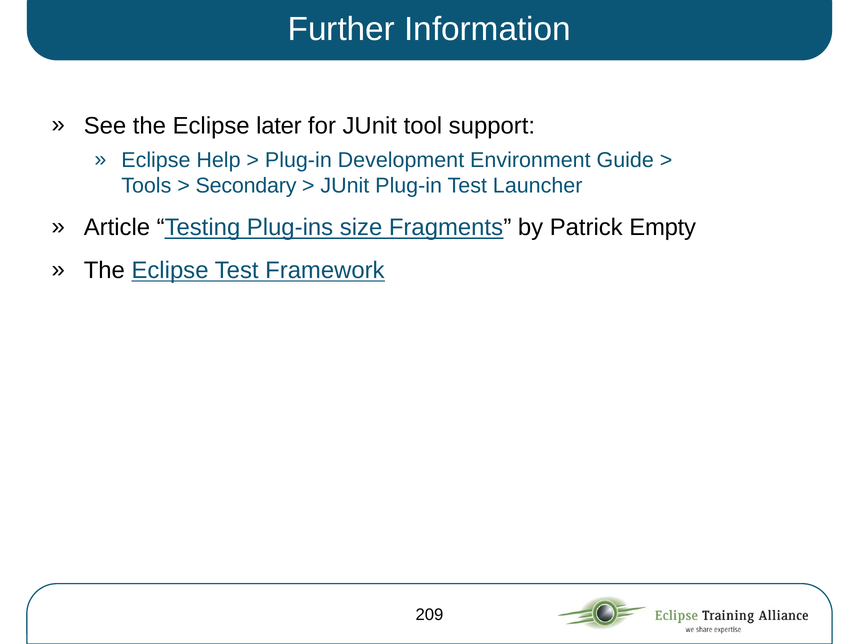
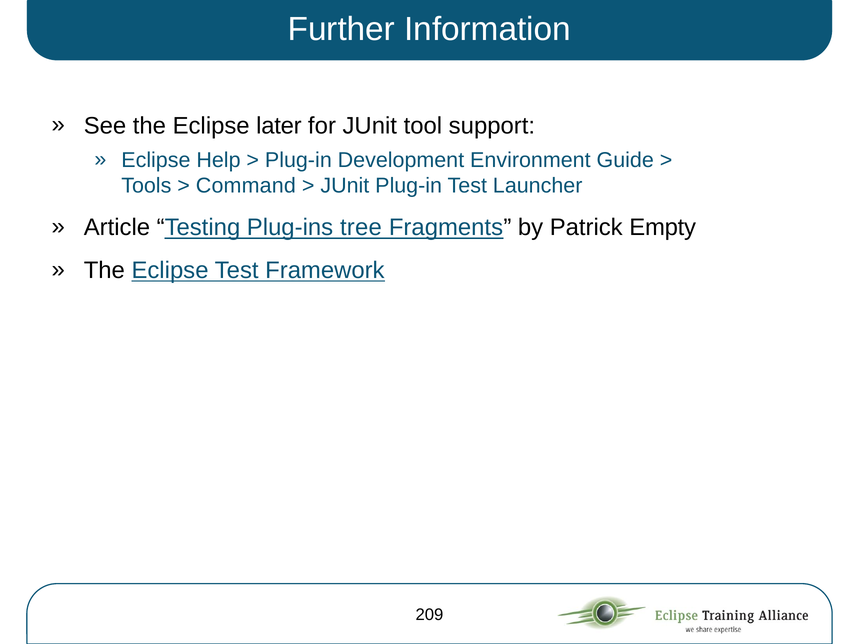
Secondary: Secondary -> Command (246, 186)
size: size -> tree (361, 228)
